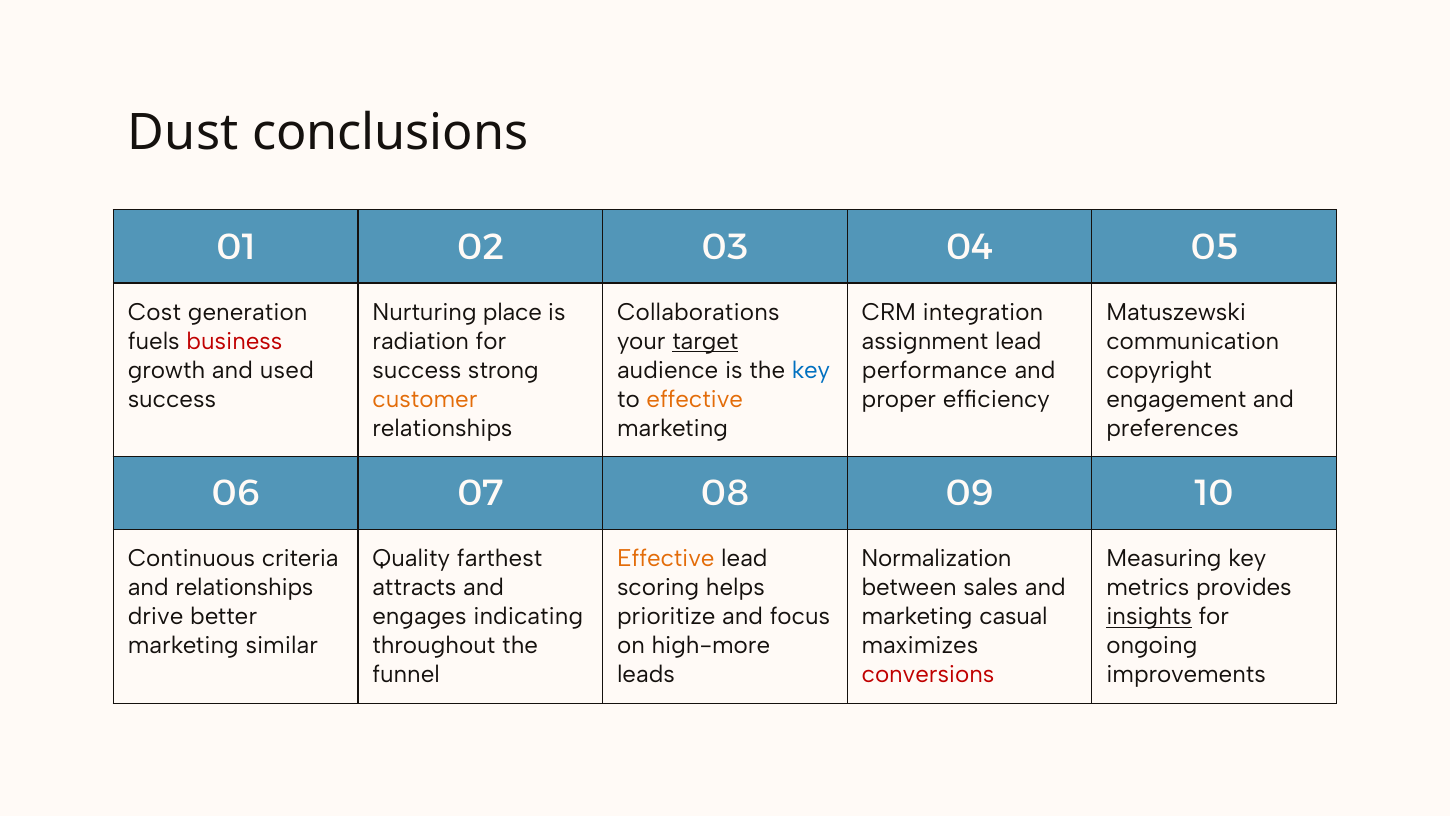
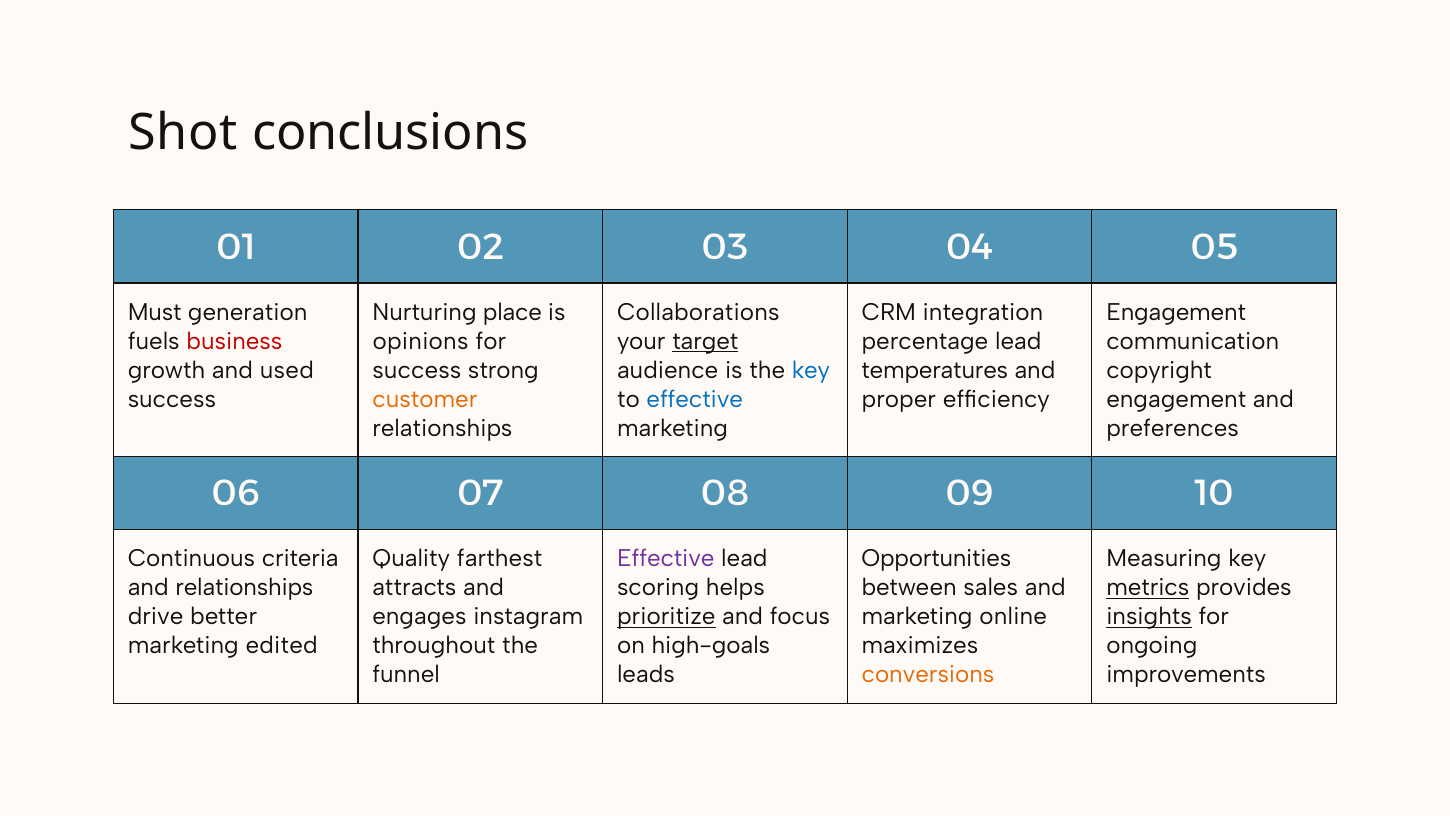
Dust: Dust -> Shot (183, 133)
Cost: Cost -> Must (155, 312)
Matuszewski: Matuszewski -> Engagement (1176, 312)
radiation: radiation -> opinions (421, 341)
assignment: assignment -> percentage (925, 341)
performance: performance -> temperatures (935, 370)
effective colour: orange -> blue (695, 399)
Effective colour: orange -> purple (666, 559)
Normalization: Normalization -> Opportunities (936, 559)
metrics underline: none -> present (1148, 588)
indicating: indicating -> instagram (528, 617)
prioritize underline: none -> present (666, 617)
casual: casual -> online (1013, 617)
similar: similar -> edited (282, 646)
high-more: high-more -> high-goals (711, 646)
conversions colour: red -> orange (928, 675)
